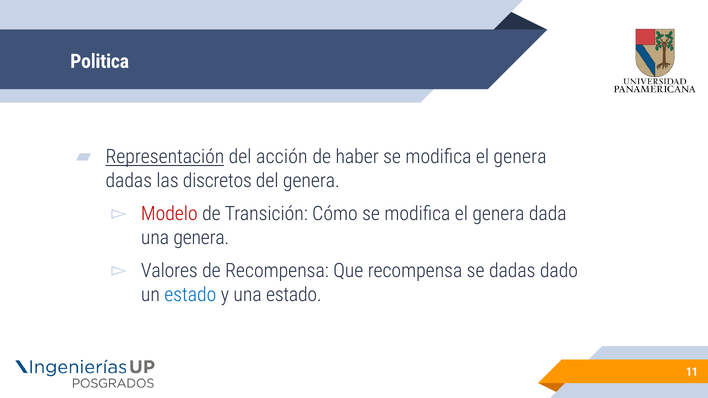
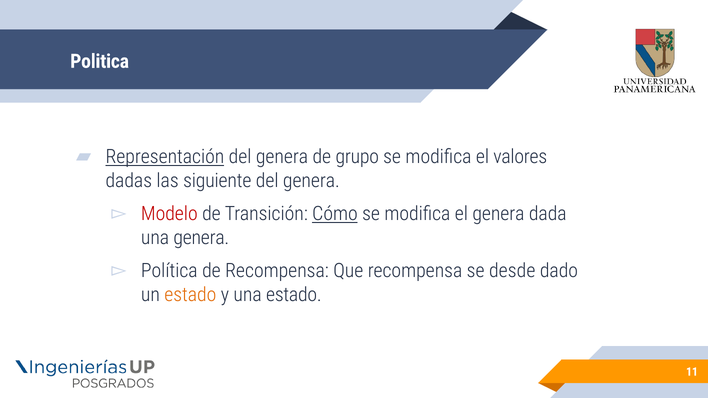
acción: acción -> genera (282, 157)
haber: haber -> grupo (357, 157)
genera: genera -> valores (520, 157)
discretos: discretos -> siguiente (217, 181)
Cómo underline: none -> present (335, 214)
Valores: Valores -> Política (169, 271)
se dadas: dadas -> desde (512, 271)
estado colour: blue -> orange (190, 295)
